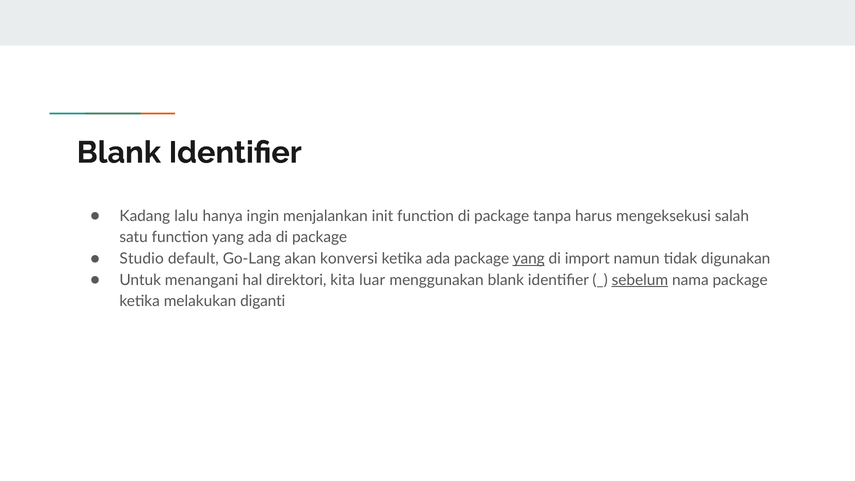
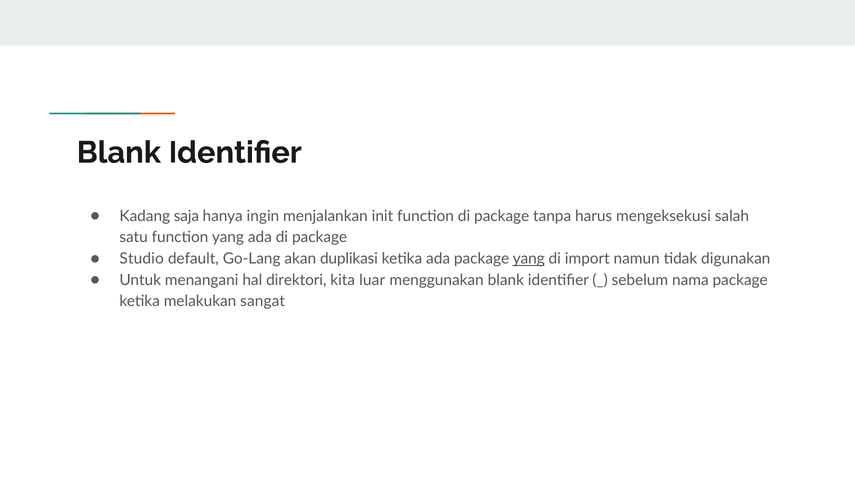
lalu: lalu -> saja (186, 216)
konversi: konversi -> duplikasi (349, 259)
sebelum underline: present -> none (640, 280)
diganti: diganti -> sangat (263, 301)
